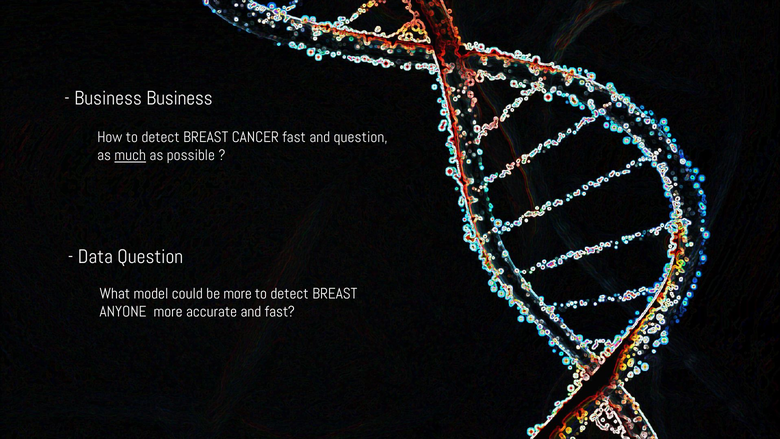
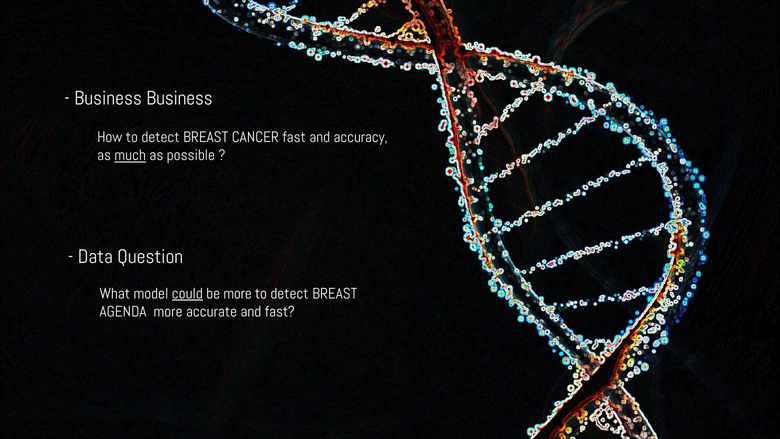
and question: question -> accuracy (361, 137)
could underline: none -> present (187, 293)
ANYONE: ANYONE -> AGENDA (123, 312)
